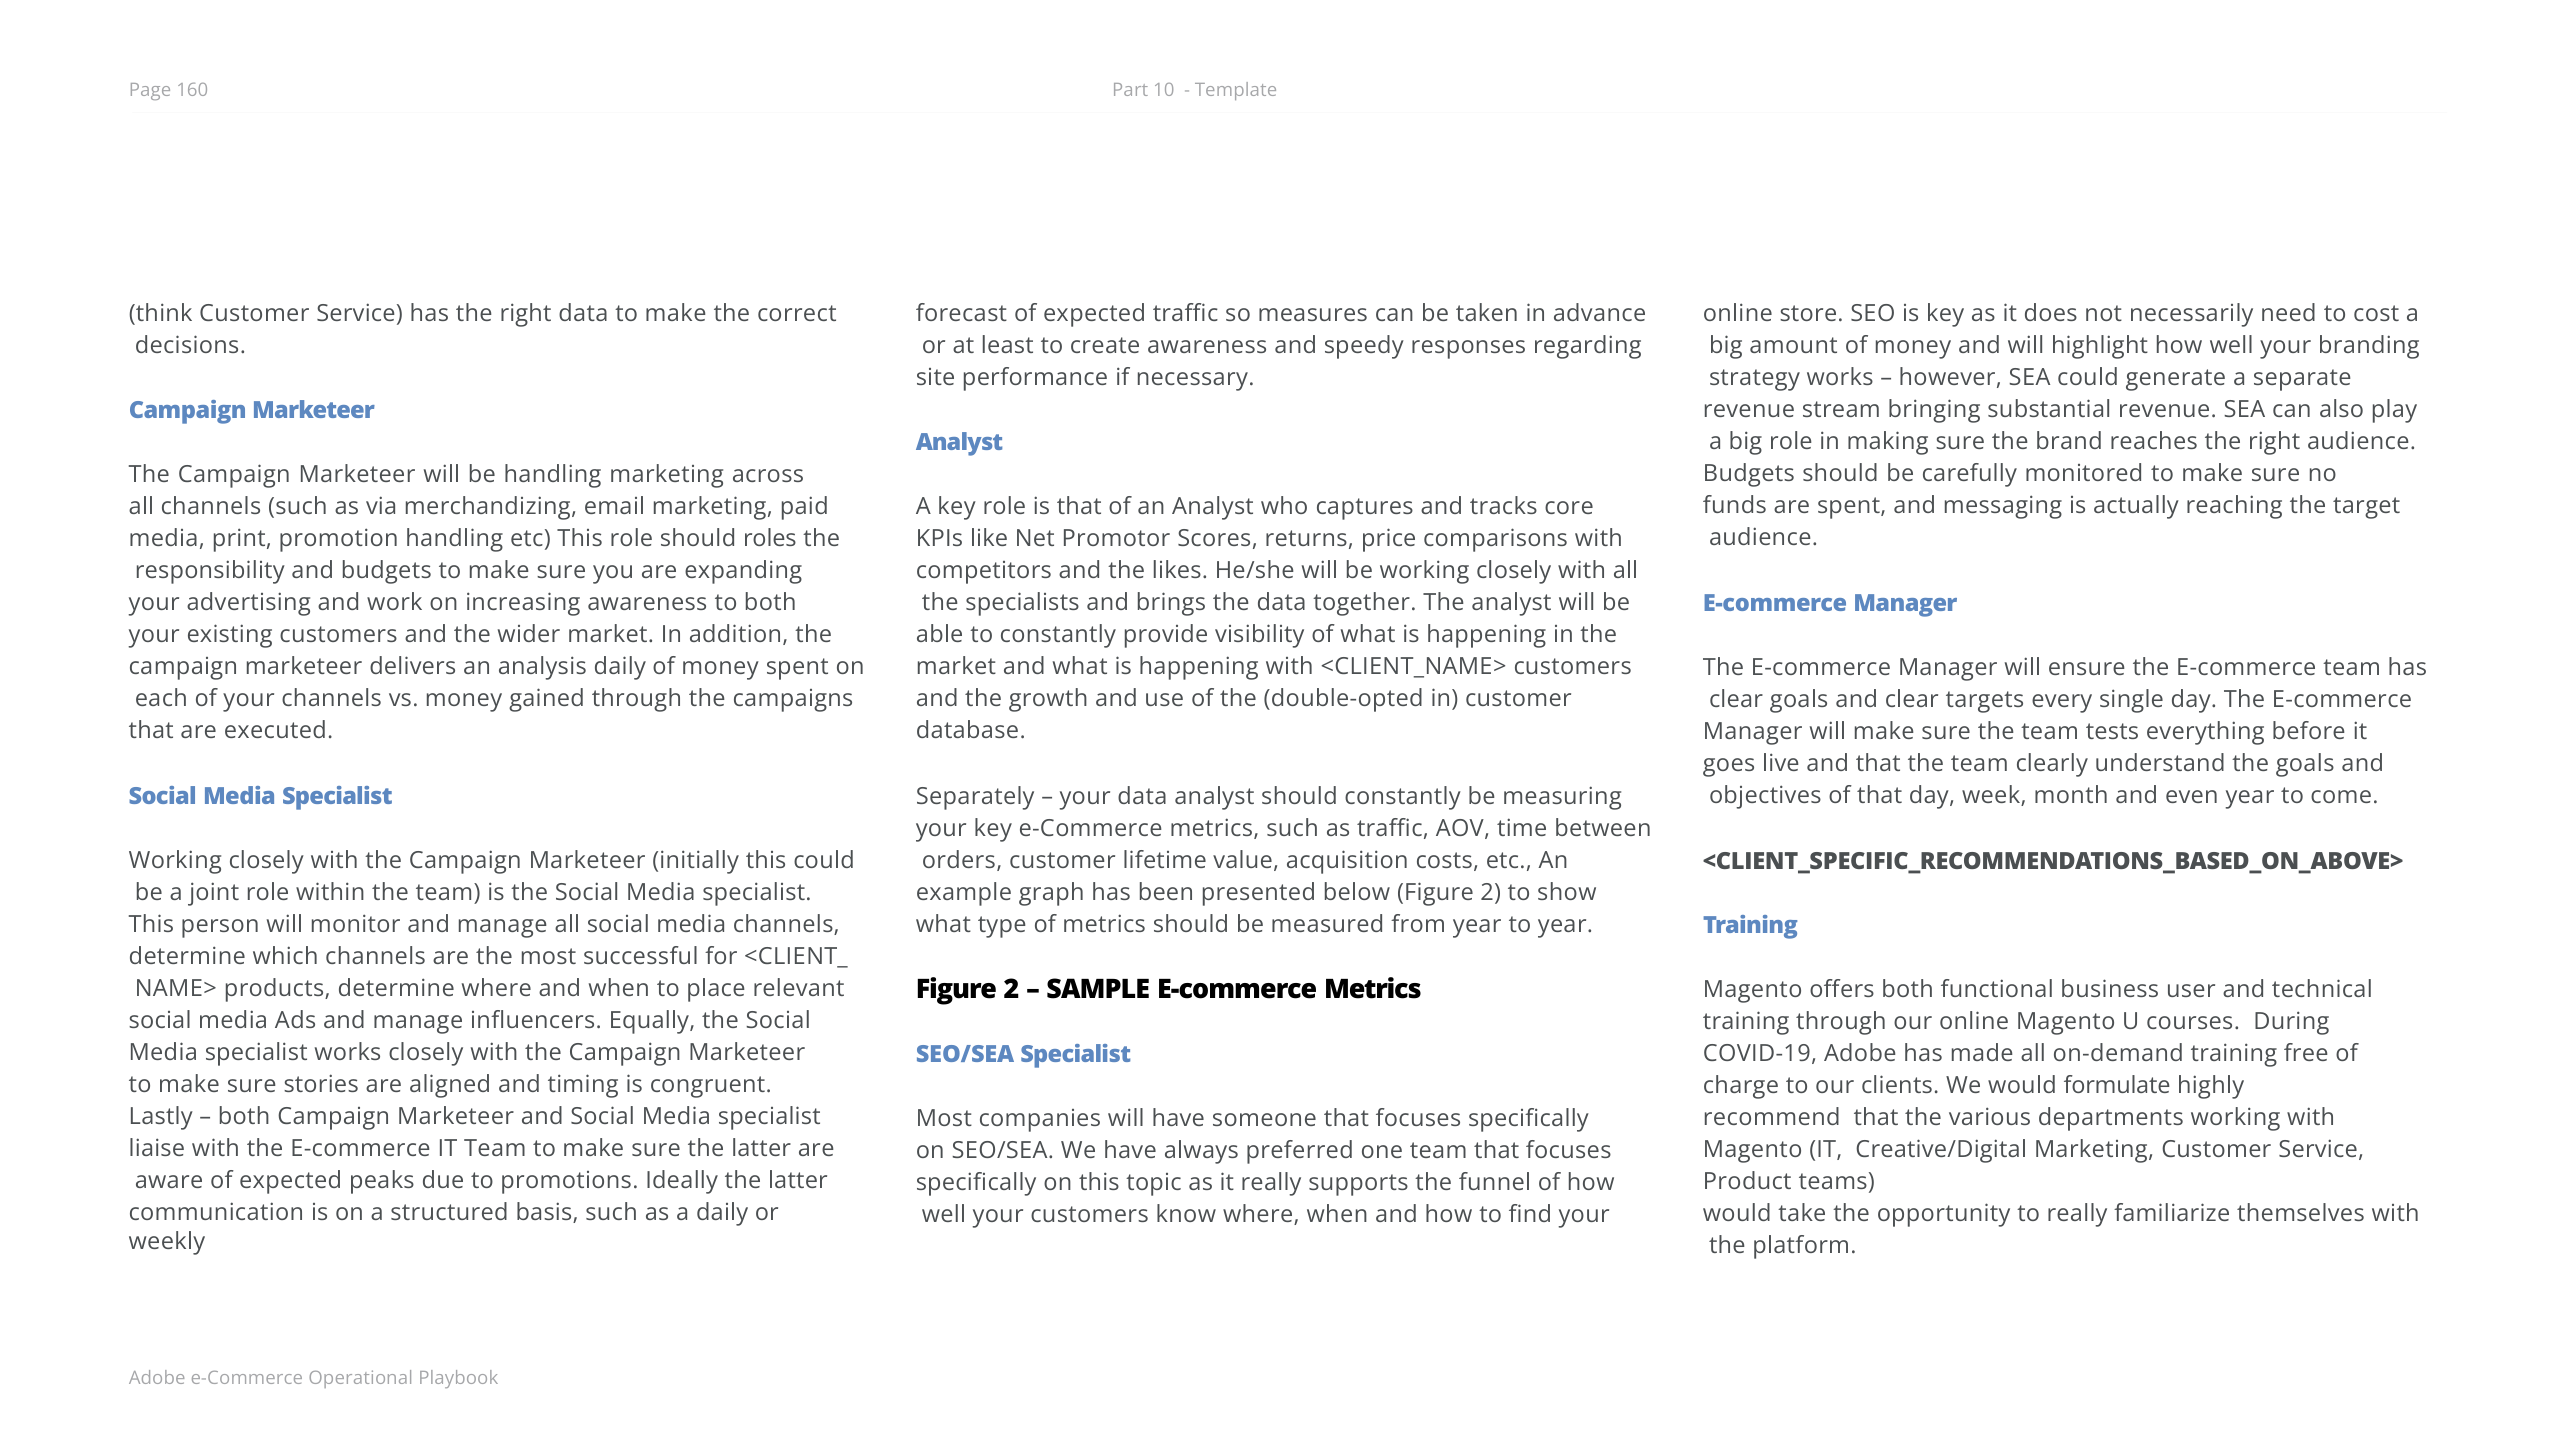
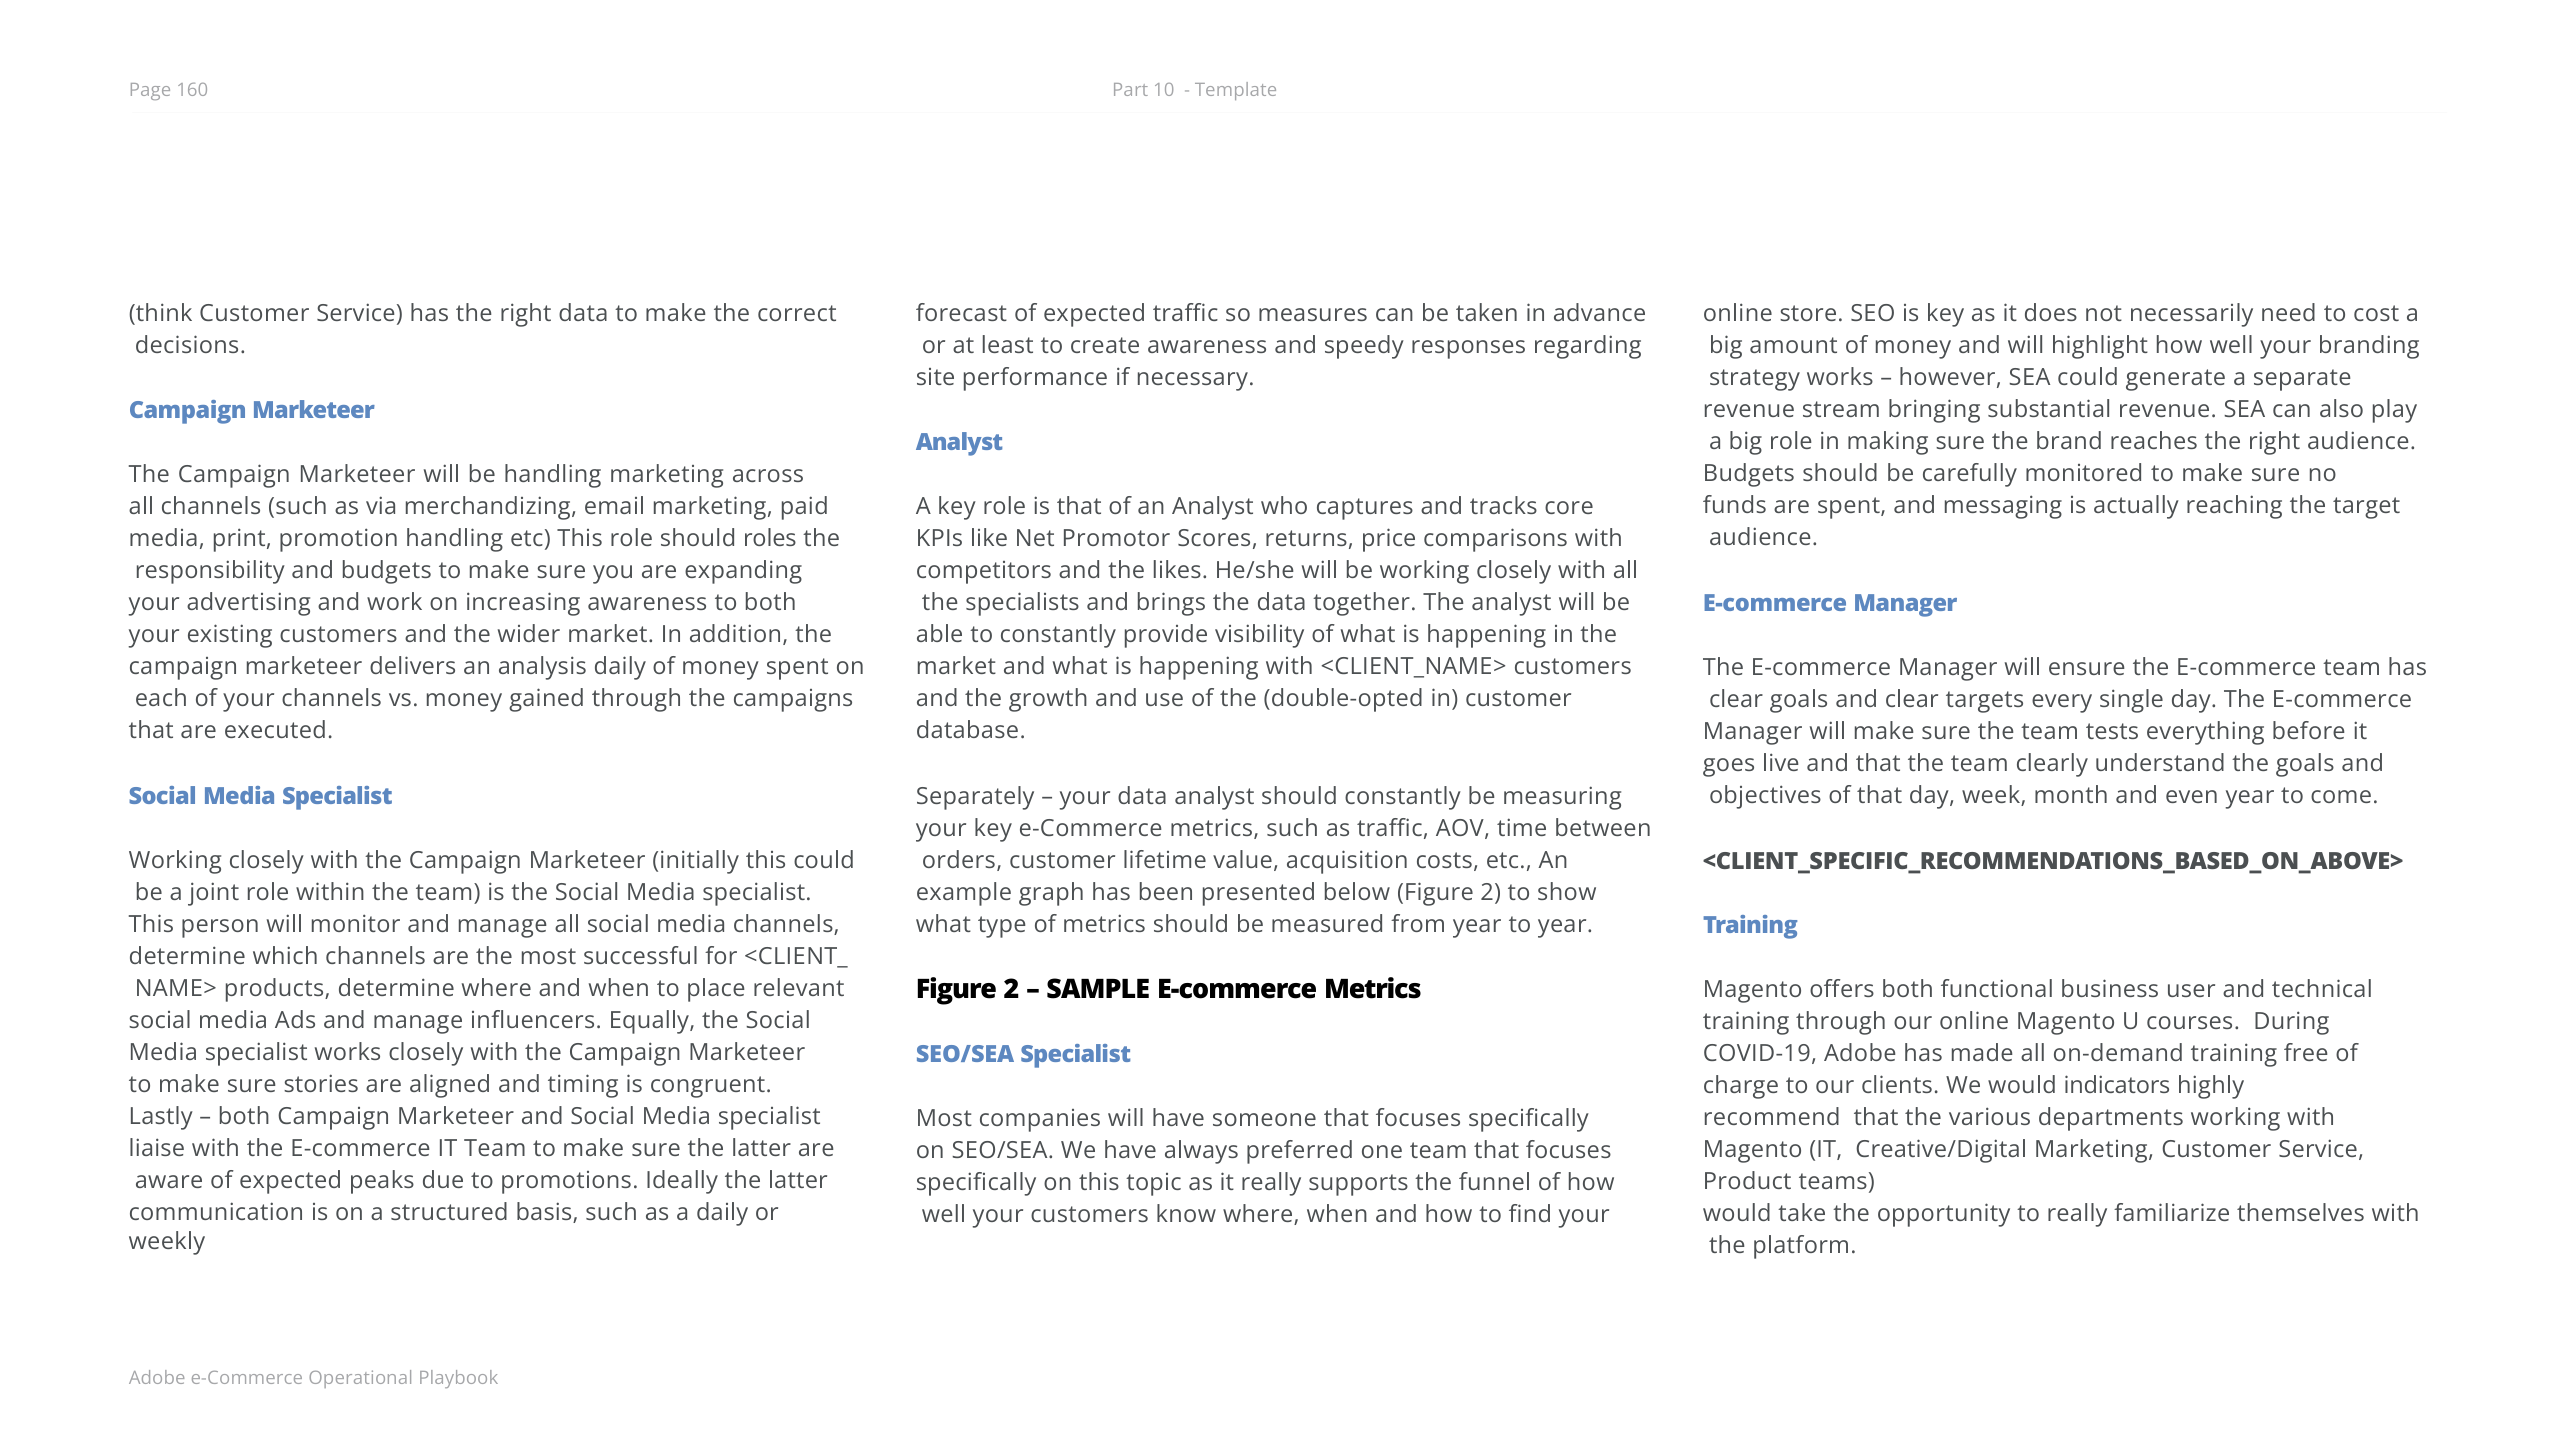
formulate: formulate -> indicators (2117, 1086)
